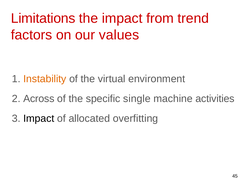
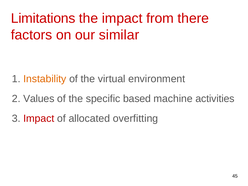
trend: trend -> there (193, 18)
values: values -> similar (119, 35)
Across: Across -> Values (39, 99)
single: single -> based (137, 99)
Impact colour: black -> red (39, 118)
